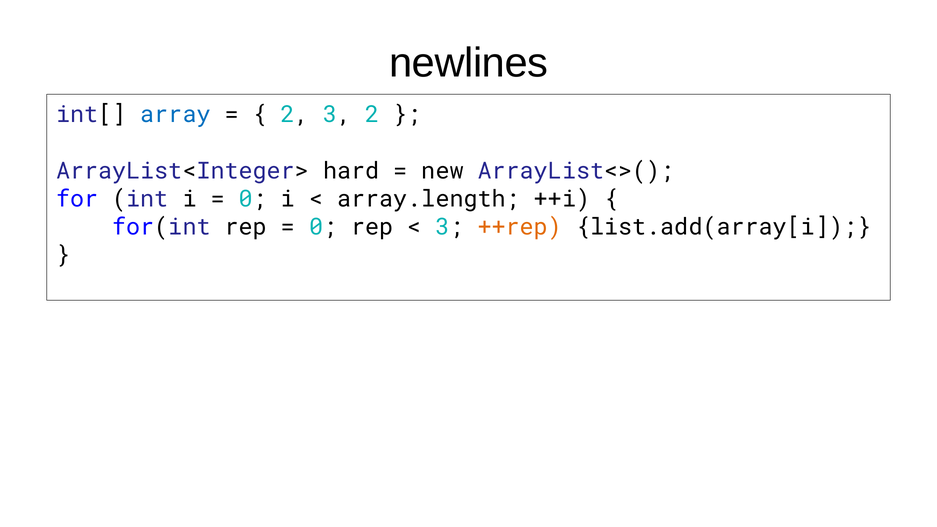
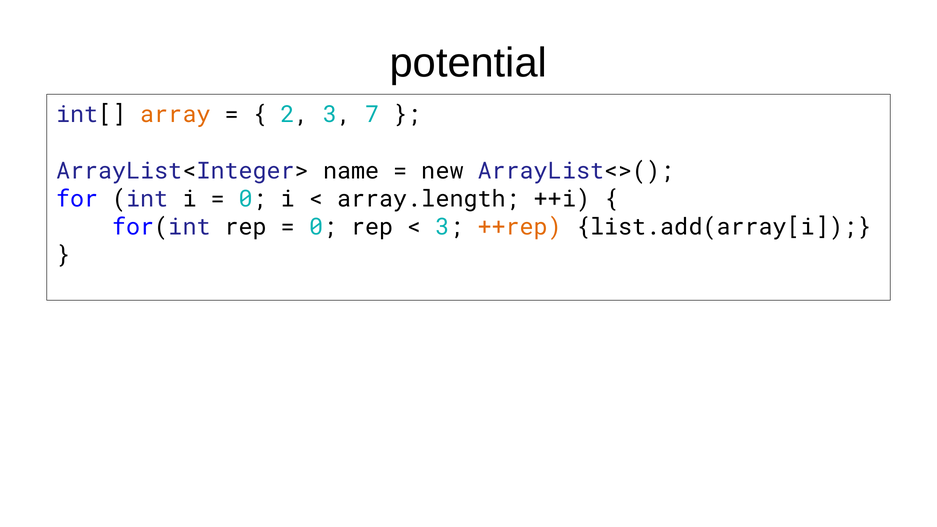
newlines: newlines -> potential (468, 63)
array colour: blue -> orange (176, 115)
3 2: 2 -> 7 (372, 115)
hard: hard -> name (351, 171)
